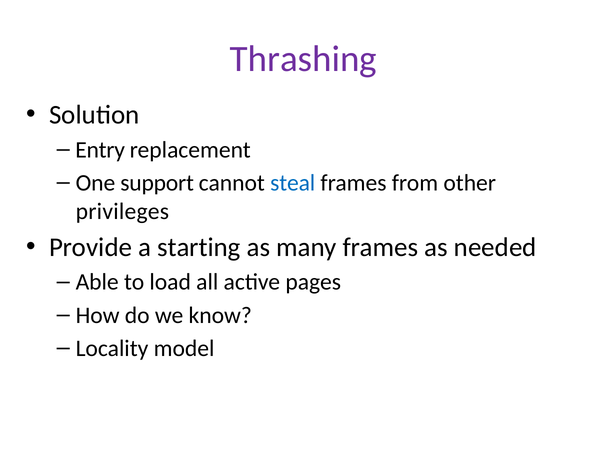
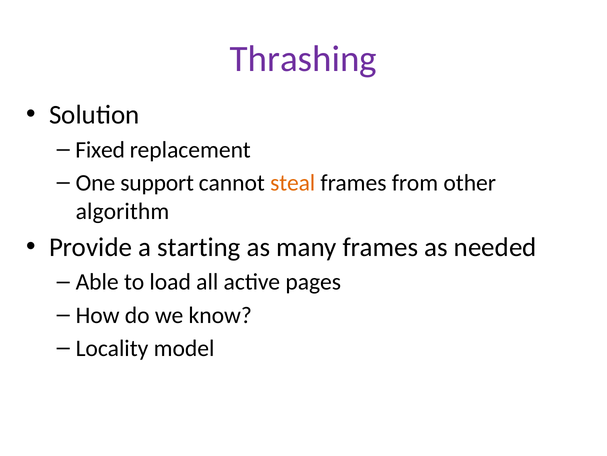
Entry: Entry -> Fixed (100, 150)
steal colour: blue -> orange (293, 183)
privileges: privileges -> algorithm (122, 211)
